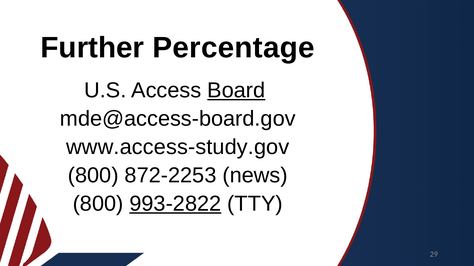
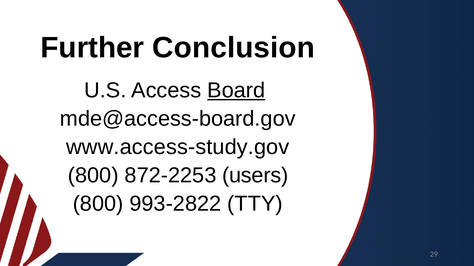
Percentage: Percentage -> Conclusion (234, 48)
news: news -> users (255, 176)
993-2822 underline: present -> none (175, 204)
